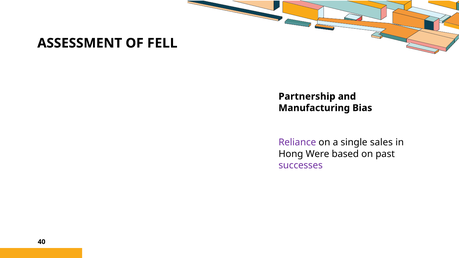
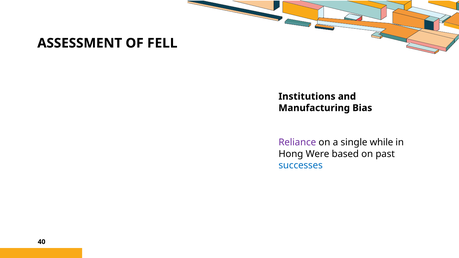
Partnership: Partnership -> Institutions (307, 97)
sales: sales -> while (382, 142)
successes colour: purple -> blue (301, 165)
